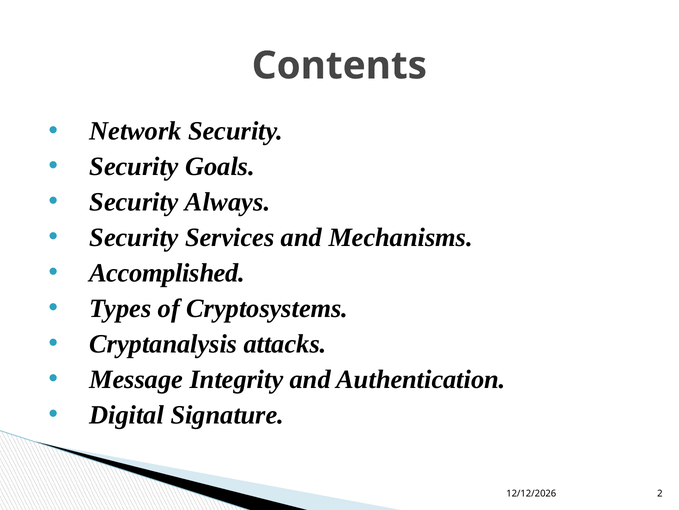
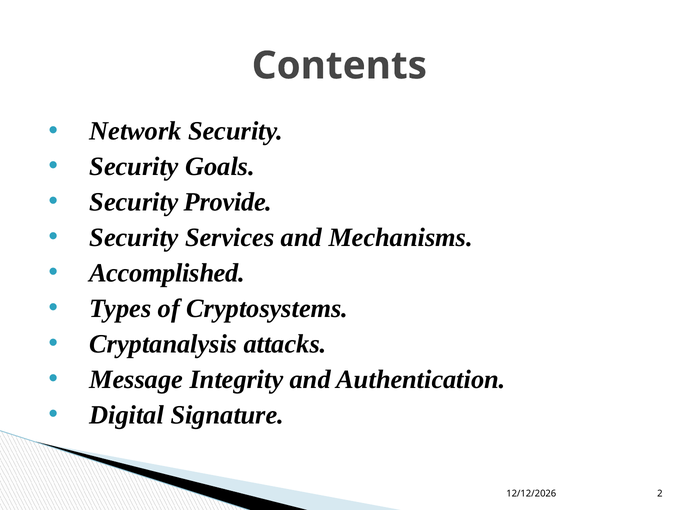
Always: Always -> Provide (228, 202)
